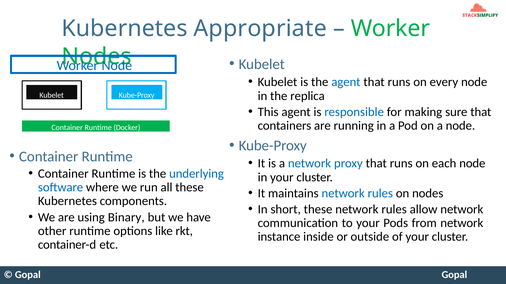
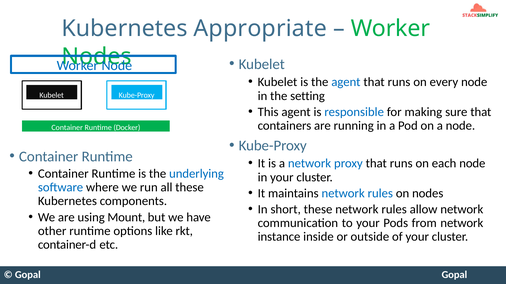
replica: replica -> setting (308, 96)
Binary: Binary -> Mount (126, 218)
